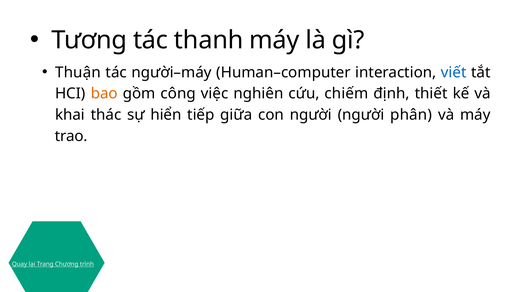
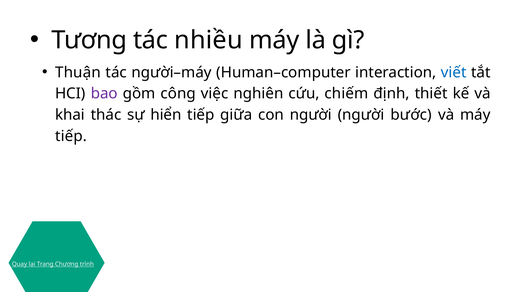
thanh: thanh -> nhiều (208, 40)
bao colour: orange -> purple (104, 94)
phân: phân -> bước (411, 115)
trao: trao -> tiếp (71, 136)
